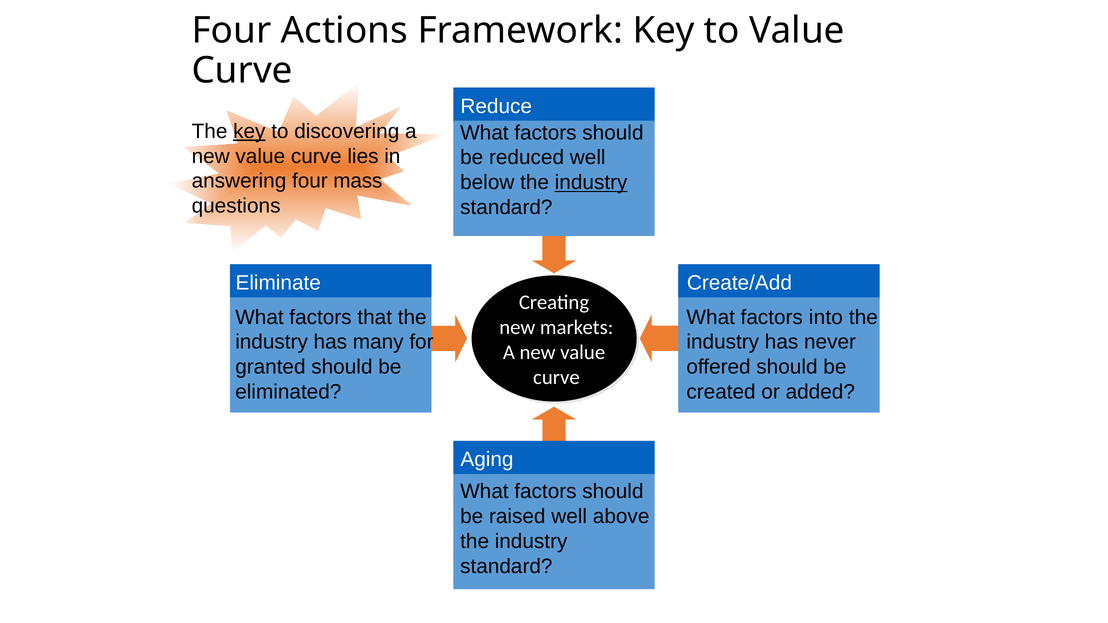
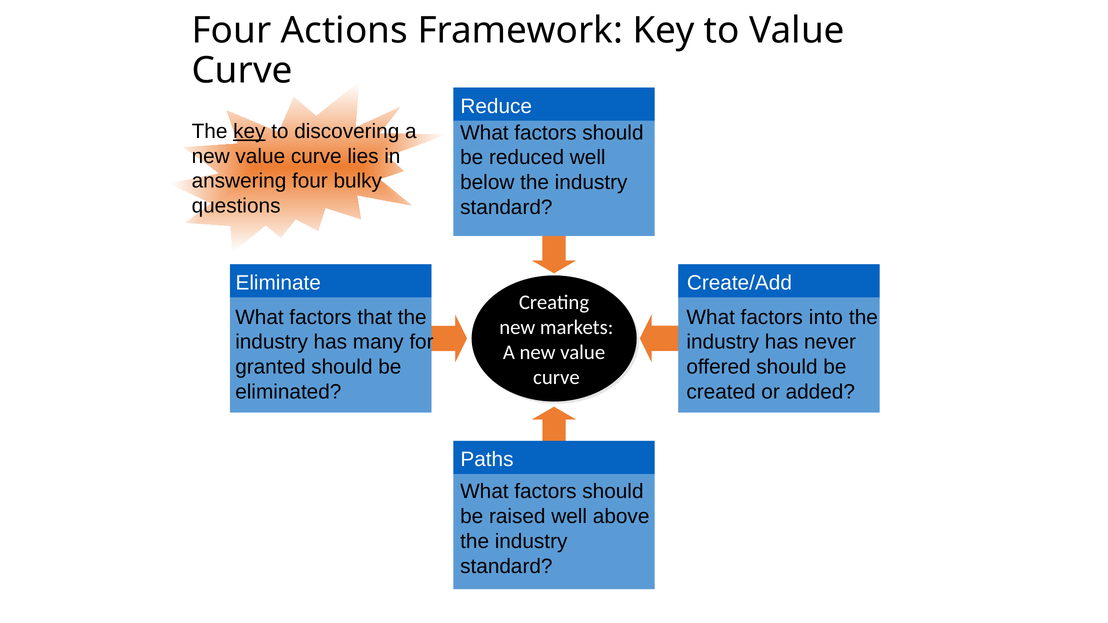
mass: mass -> bulky (358, 181)
industry underline: present -> none (591, 183)
Aging: Aging -> Paths (487, 460)
